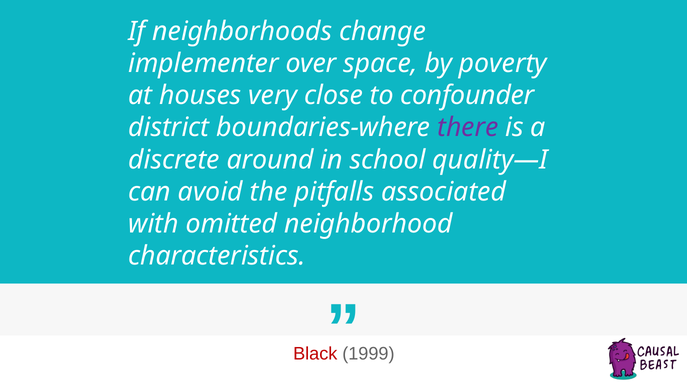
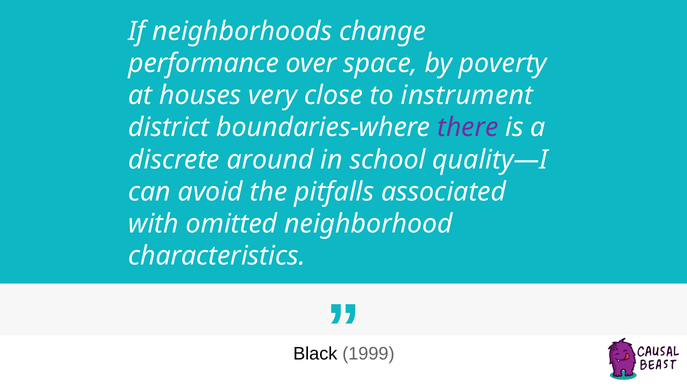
implementer: implementer -> performance (204, 63)
confounder: confounder -> instrument (467, 95)
Black colour: red -> black (315, 353)
